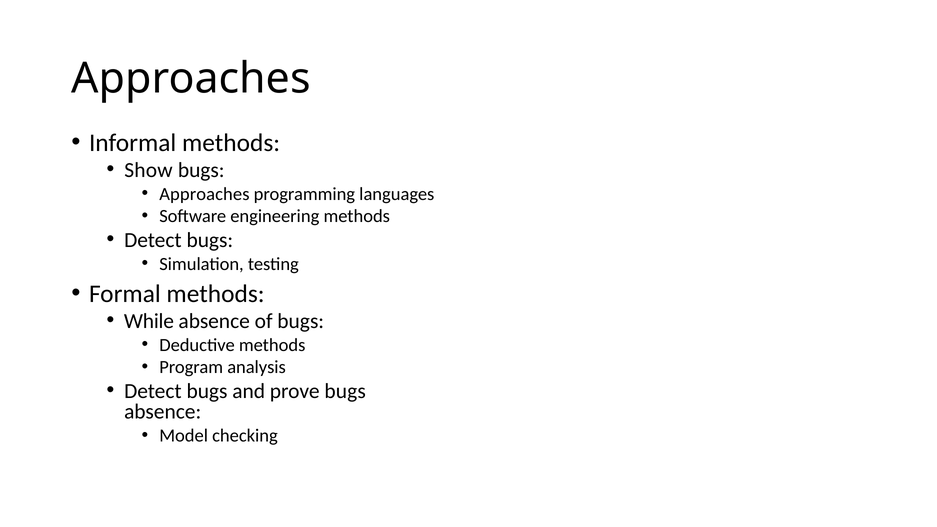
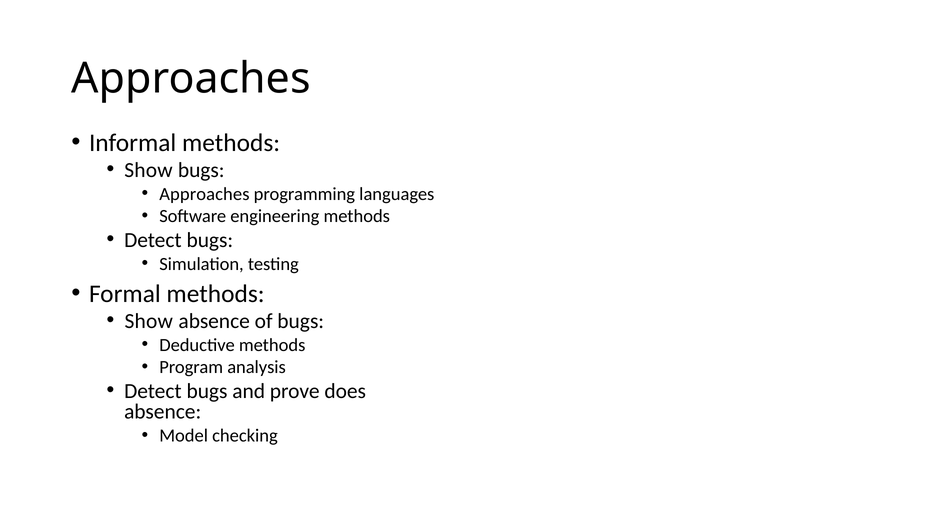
While: While -> Show (149, 321)
prove bugs: bugs -> does (345, 391)
